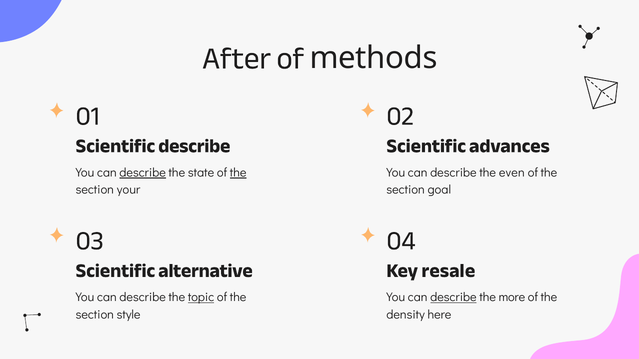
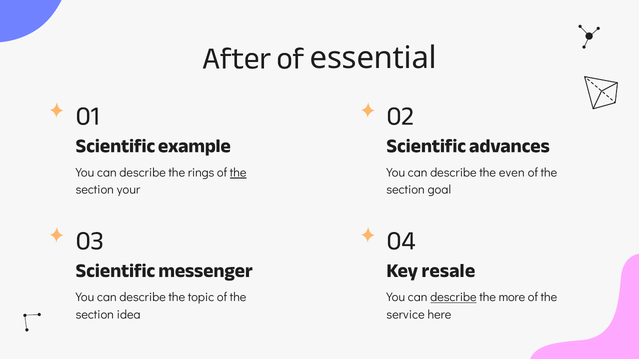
methods: methods -> essential (373, 58)
Scientific describe: describe -> example (194, 146)
describe underline: present -> none (143, 173)
state: state -> rings (201, 173)
alternative: alternative -> messenger (205, 271)
topic underline: present -> none (201, 298)
style: style -> idea (129, 315)
density: density -> service (406, 315)
